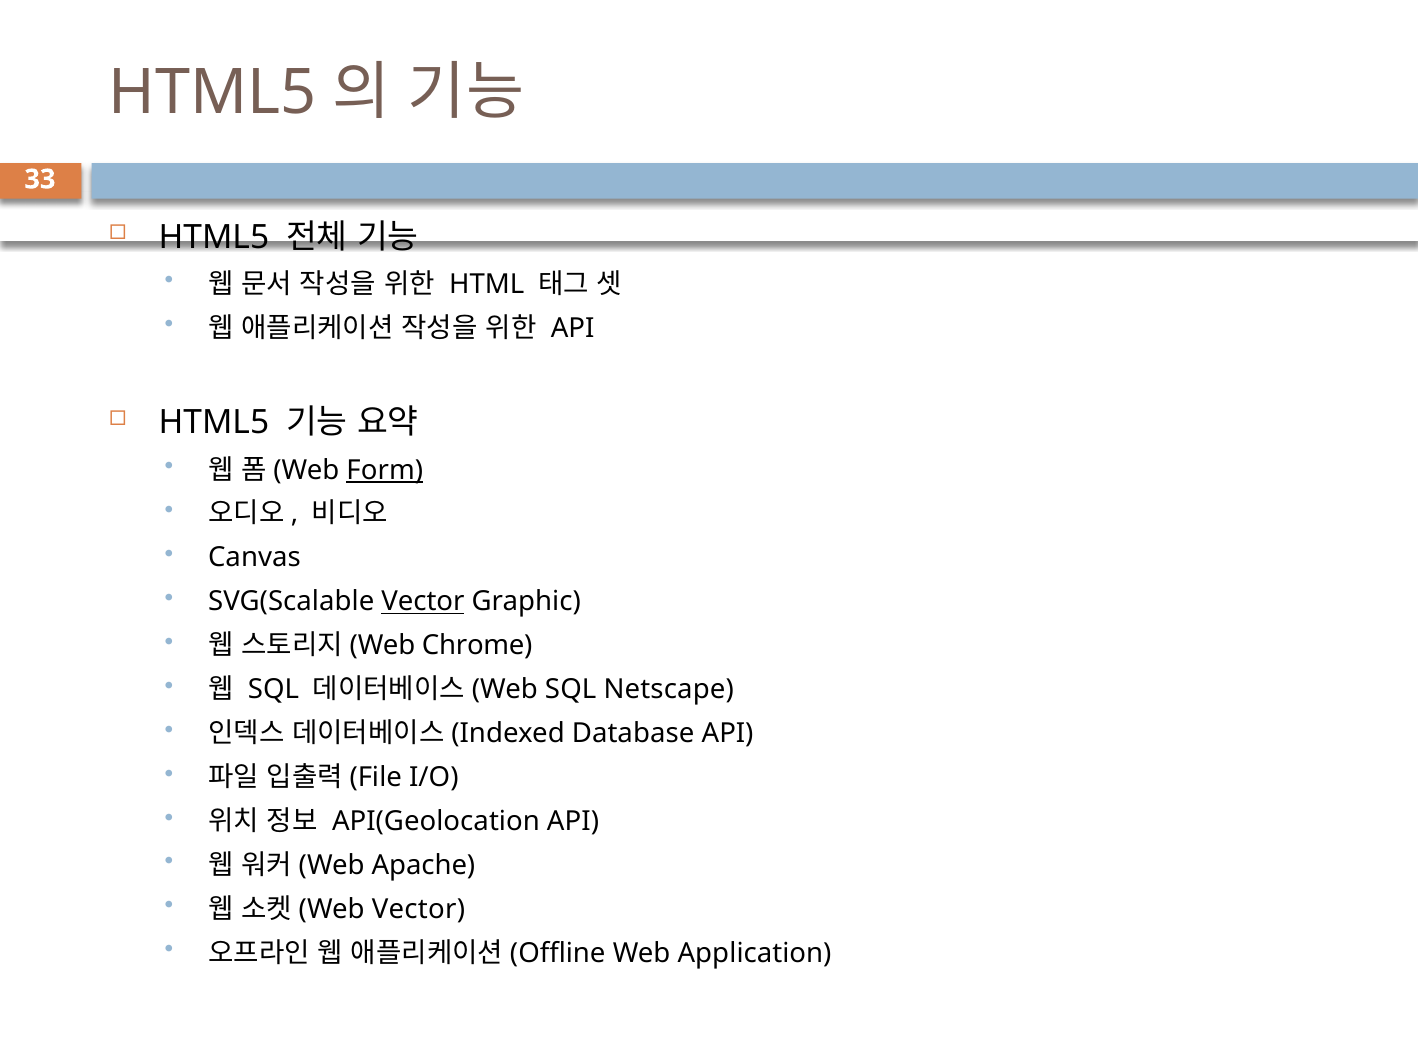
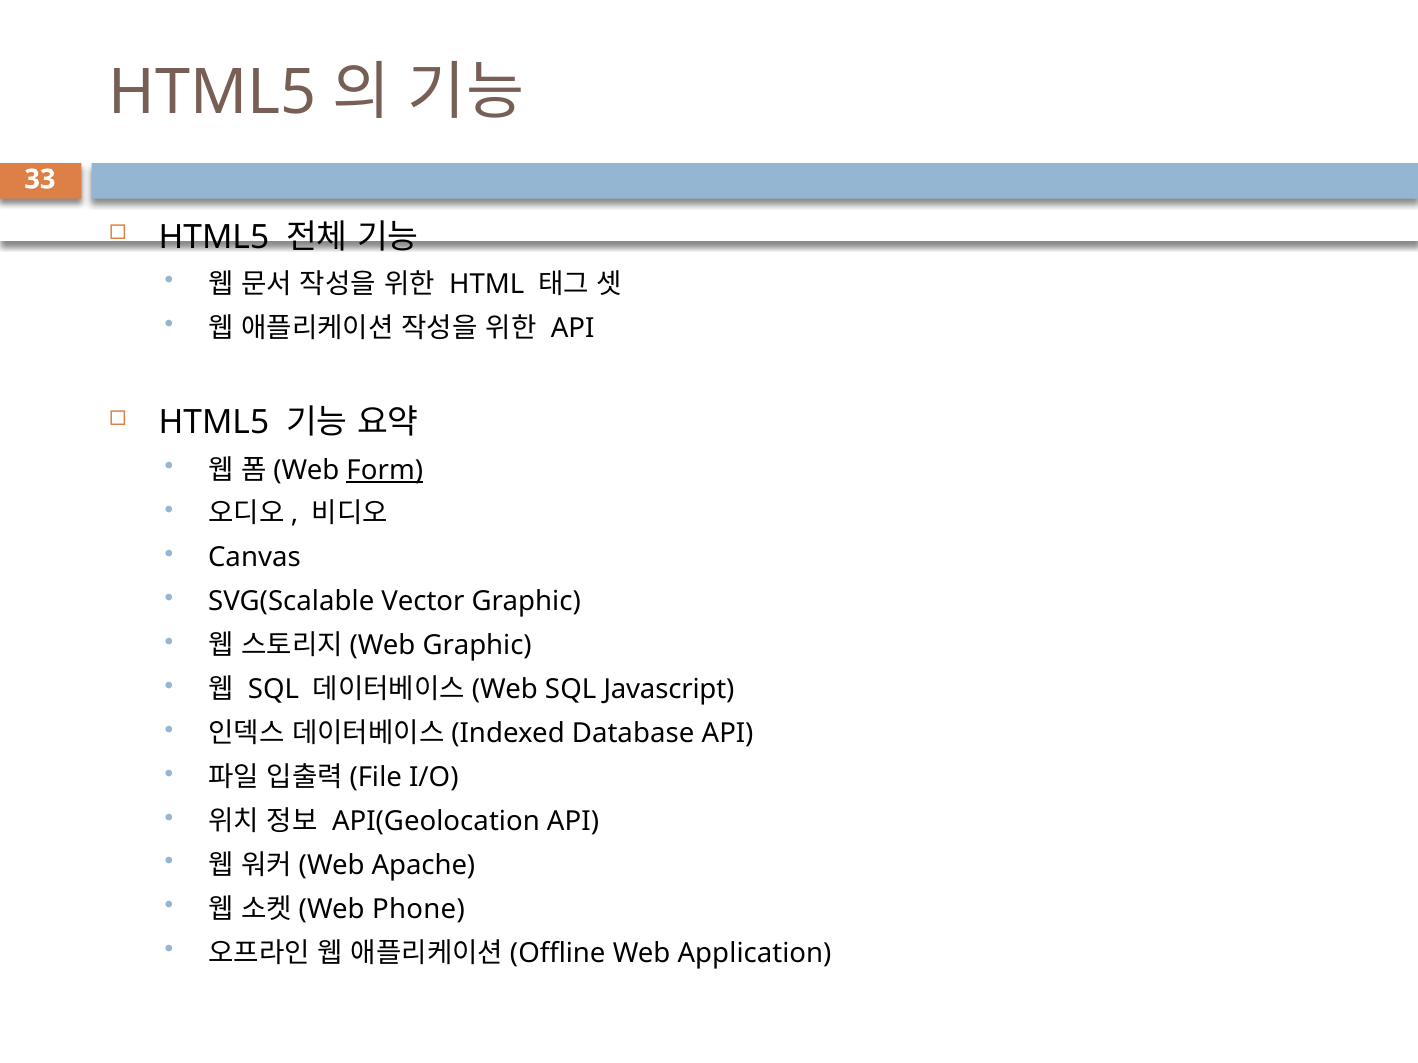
Vector underline: present -> none (423, 602)
Chrome: Chrome -> Graphic (477, 646)
Netscape: Netscape -> Javascript (669, 690)
Vector: Vector -> Phone (418, 910)
